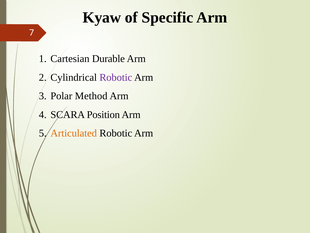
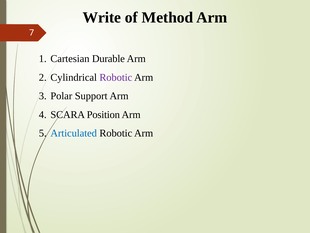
Kyaw: Kyaw -> Write (102, 17)
Specific: Specific -> Method (168, 17)
Method: Method -> Support (91, 96)
Articulated colour: orange -> blue (74, 133)
